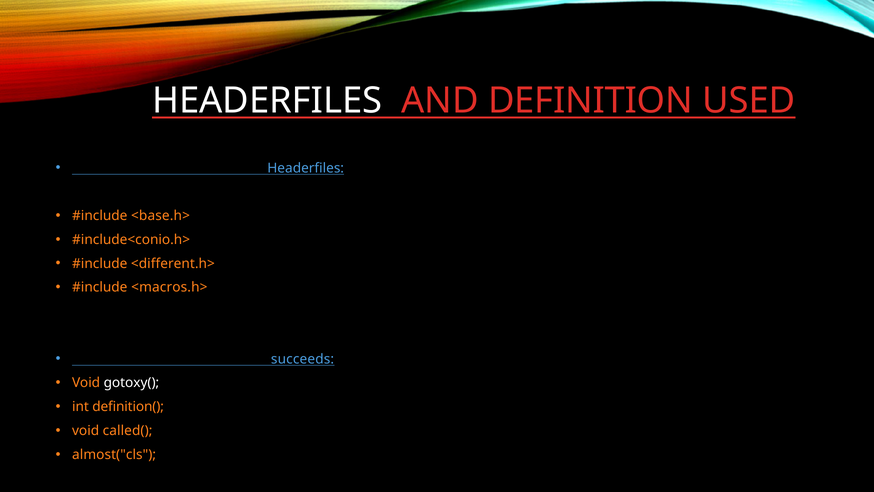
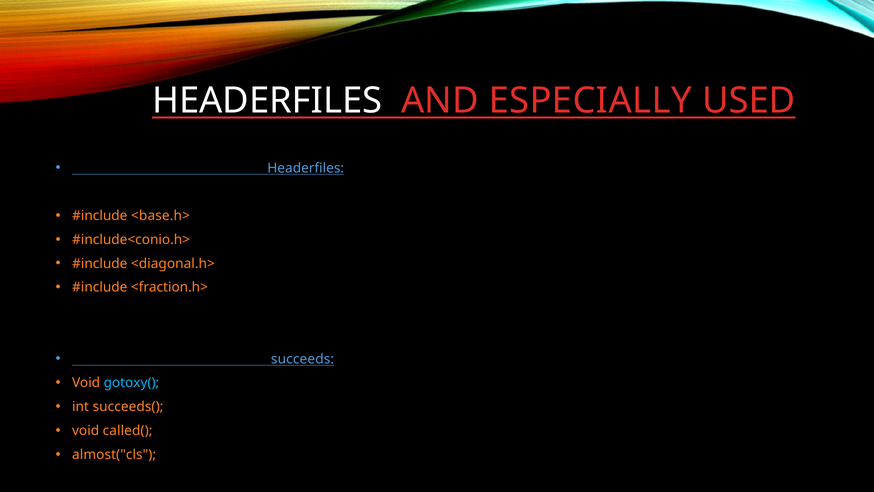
DEFINITION: DEFINITION -> ESPECIALLY (590, 101)
<different.h>: <different.h> -> <diagonal.h> (173, 263)
<macros.h>: <macros.h> -> <fraction.h> (169, 287)
gotoxy( colour: white -> light blue (131, 383)
definition(: definition( -> succeeds( (128, 407)
